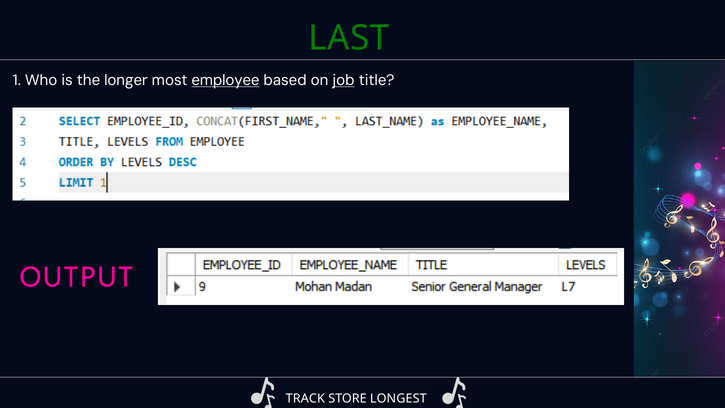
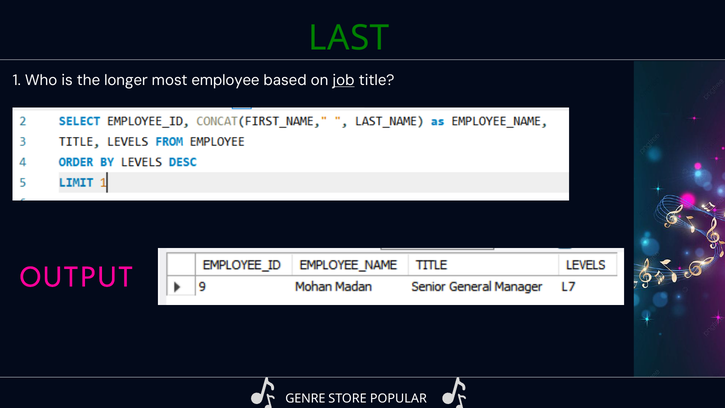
employee underline: present -> none (226, 80)
TRACK: TRACK -> GENRE (305, 398)
LONGEST: LONGEST -> POPULAR (398, 398)
